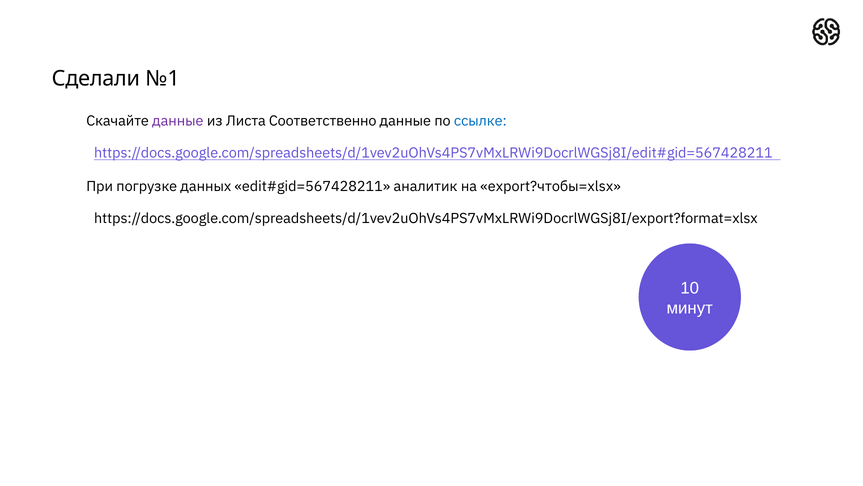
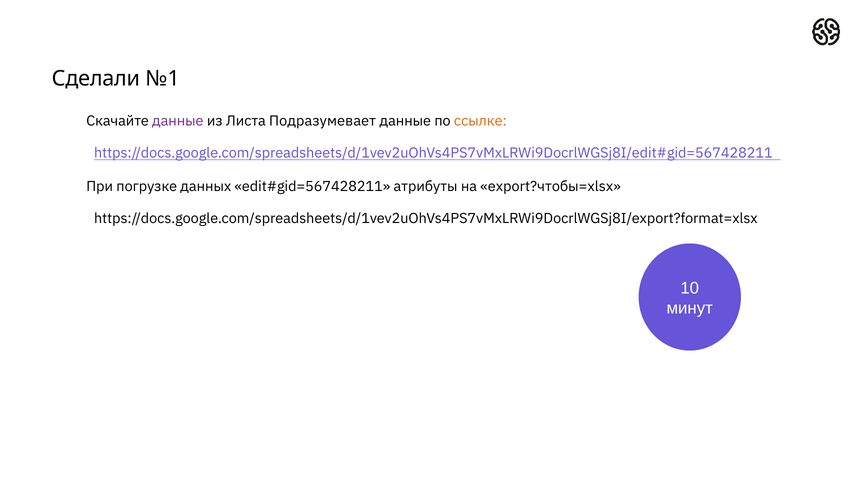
Соответственно: Соответственно -> Подразумевает (323, 121)
ссылке colour: blue -> orange (480, 121)
аналитик: аналитик -> атрибуты (426, 186)
